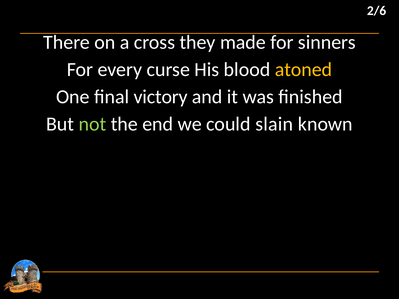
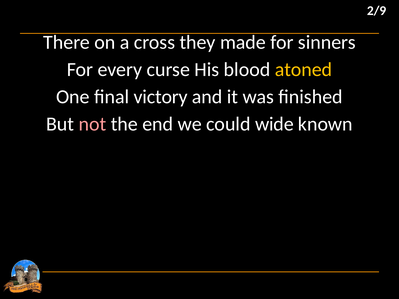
2/6: 2/6 -> 2/9 (377, 11)
not colour: light green -> pink (92, 124)
slain: slain -> wide (274, 124)
